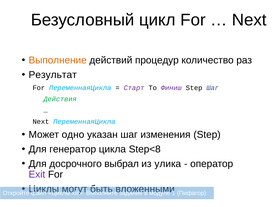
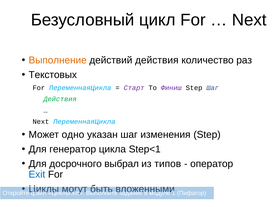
действий процедур: процедур -> действия (157, 60)
Результат: Результат -> Текстовых (53, 75)
Step<8: Step<8 -> Step<1 (145, 149)
улика: улика -> типов (168, 164)
Exit colour: purple -> blue (37, 174)
